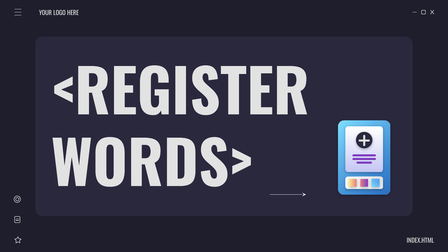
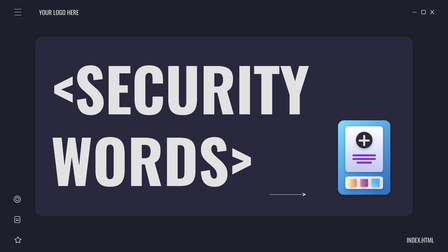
<REGISTER: <REGISTER -> <SECURITY (180, 95)
